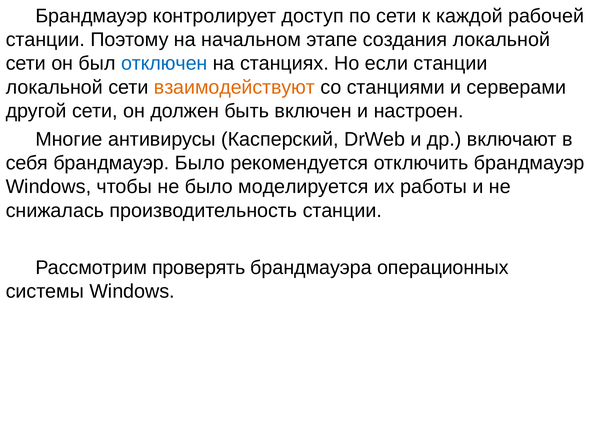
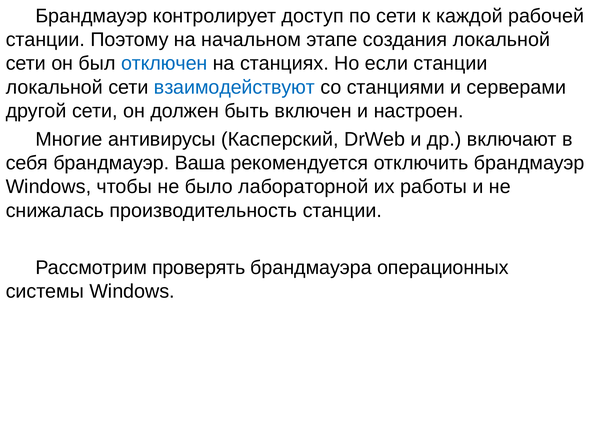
взаимодействуют colour: orange -> blue (234, 87)
брандмауэр Было: Было -> Ваша (200, 163)
моделируется: моделируется -> лабораторной (303, 187)
